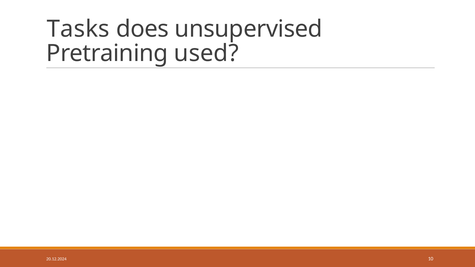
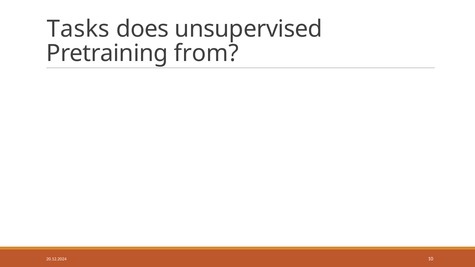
used: used -> from (206, 53)
